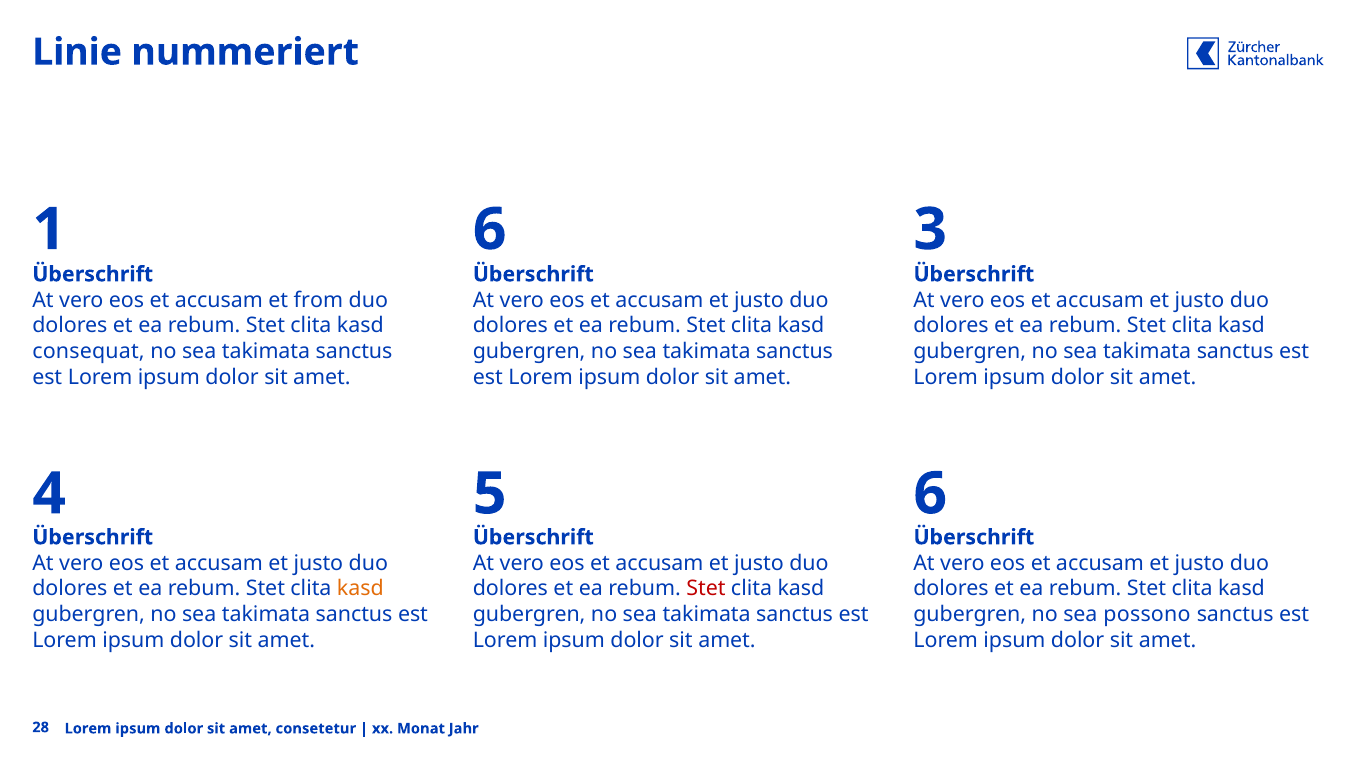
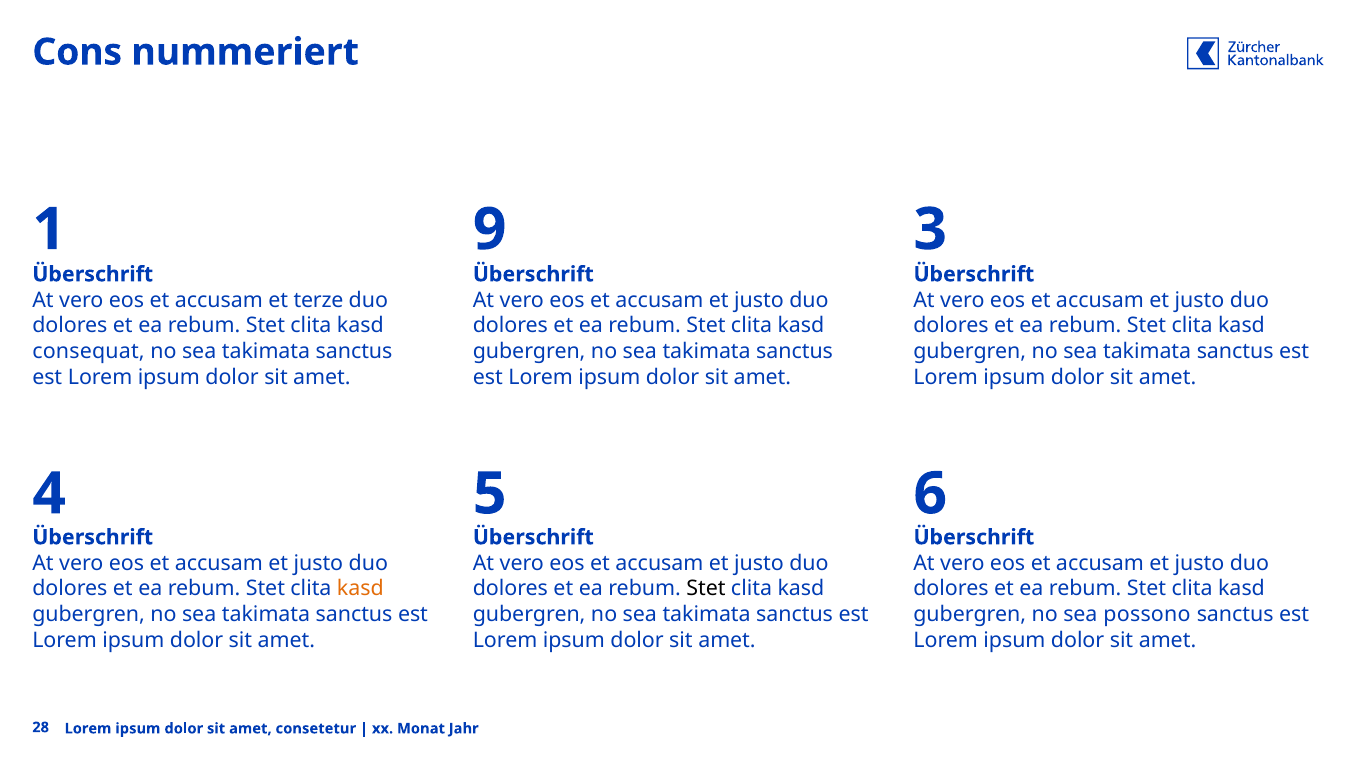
Linie: Linie -> Cons (77, 52)
1 6: 6 -> 9 (490, 230)
from: from -> terze (319, 300)
Stet colour: red -> black (706, 589)
